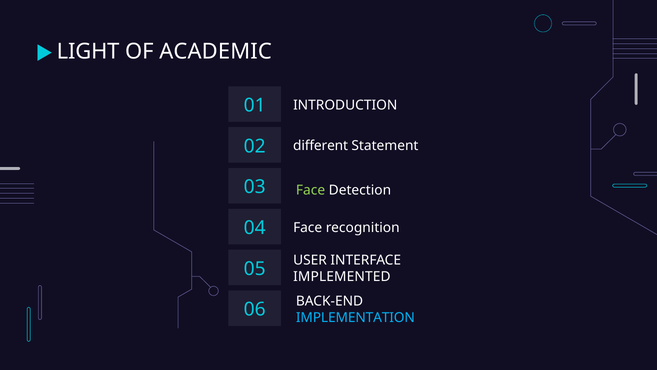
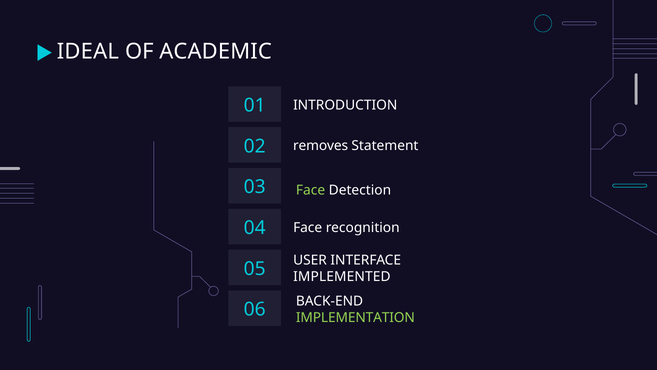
LIGHT: LIGHT -> IDEAL (88, 52)
different: different -> removes (321, 146)
IMPLEMENTATION colour: light blue -> light green (355, 318)
